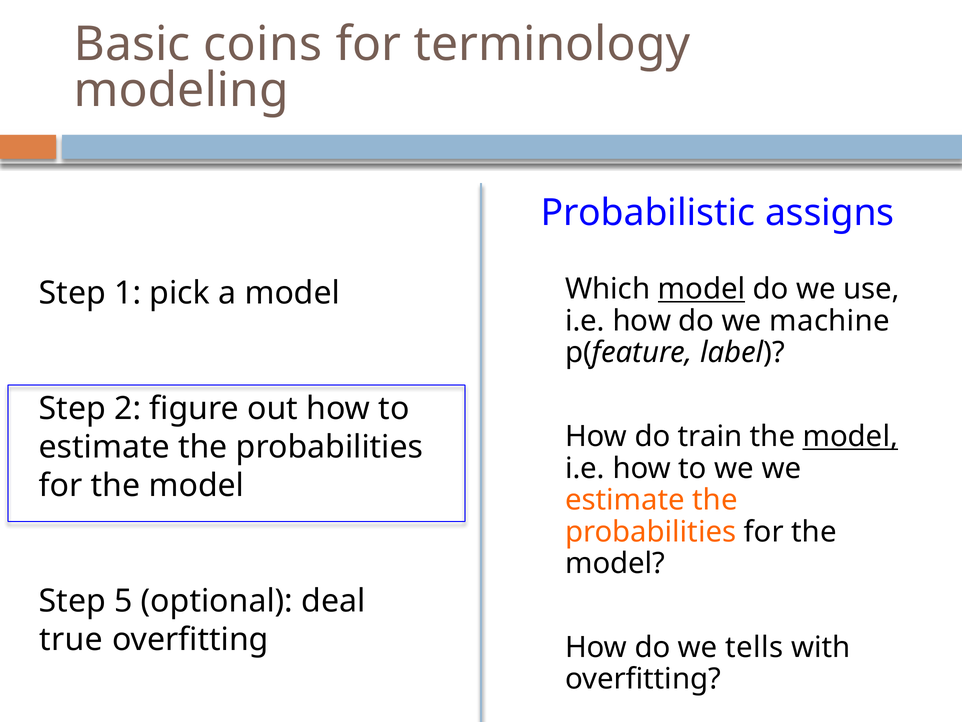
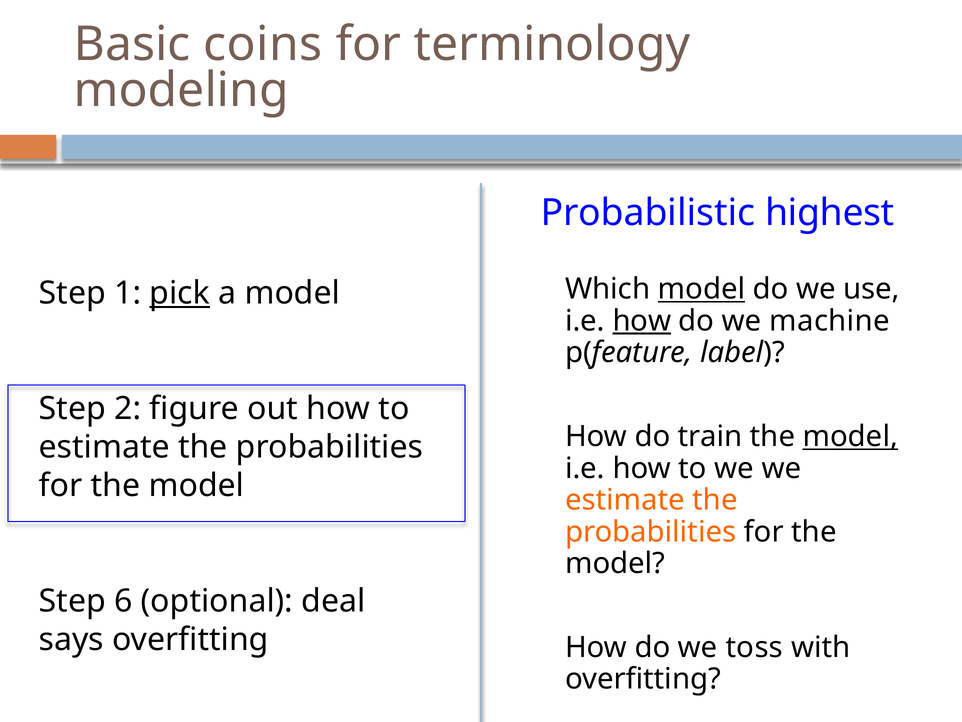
assigns: assigns -> highest (830, 213)
pick underline: none -> present (180, 293)
how underline: none -> present (642, 321)
5: 5 -> 6 (123, 601)
true: true -> says (71, 639)
tells: tells -> toss (754, 647)
